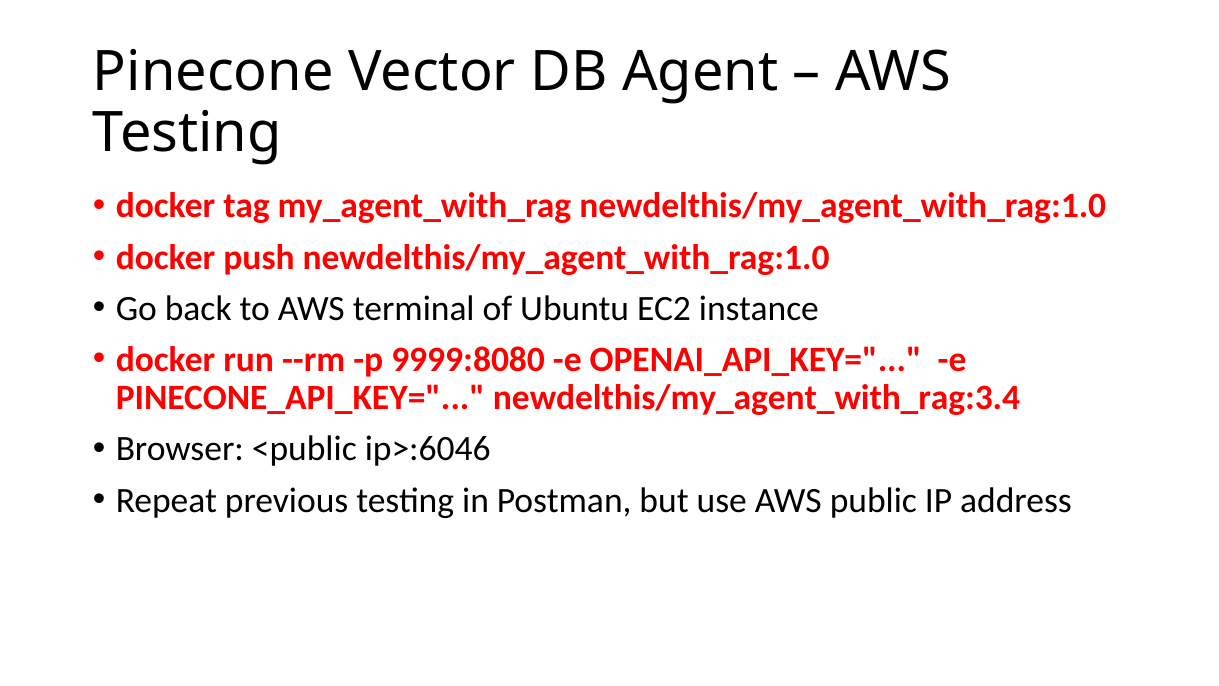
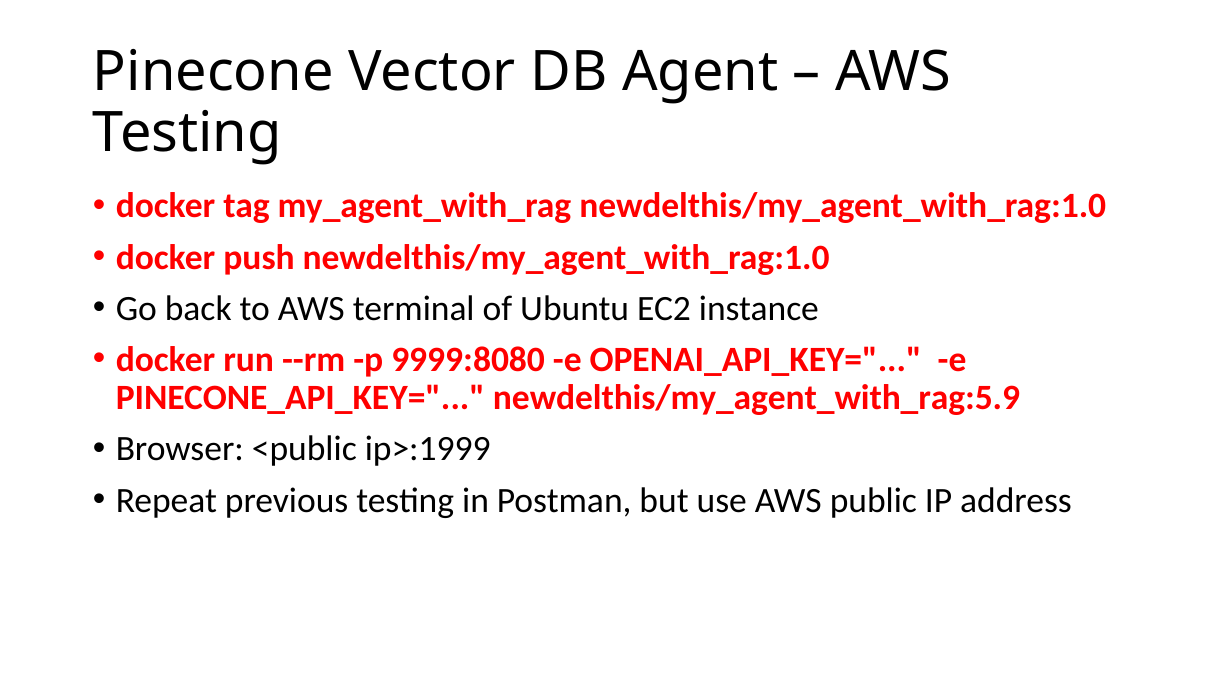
newdelthis/my_agent_with_rag:3.4: newdelthis/my_agent_with_rag:3.4 -> newdelthis/my_agent_with_rag:5.9 (757, 398)
ip>:6046: ip>:6046 -> ip>:1999 (428, 449)
